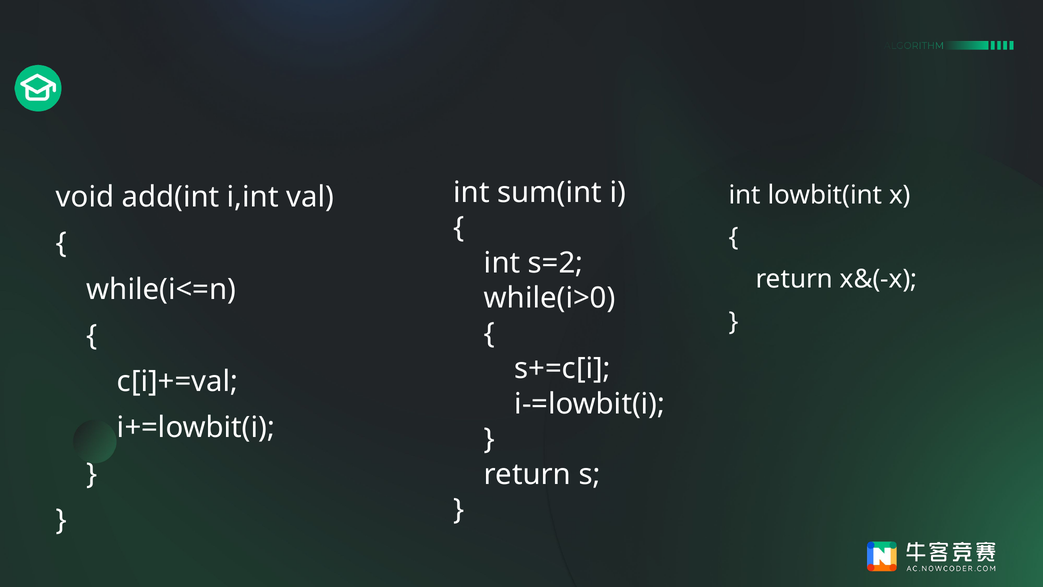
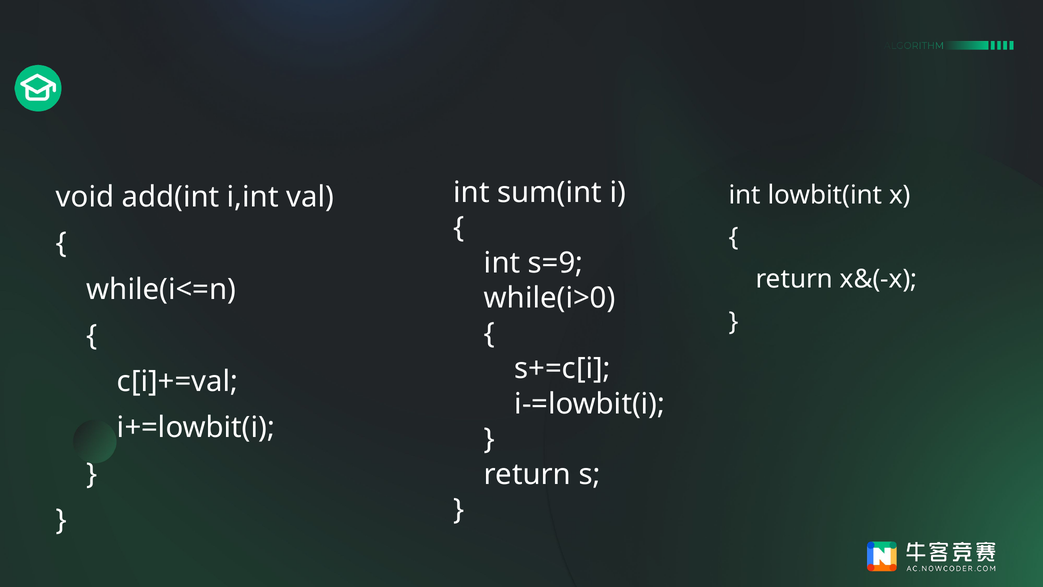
s=2: s=2 -> s=9 (555, 263)
